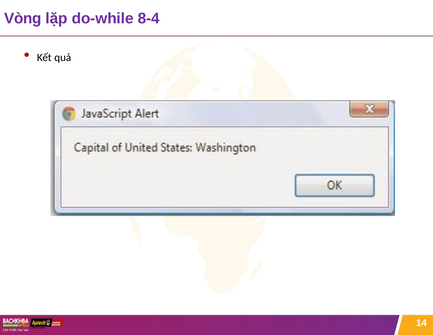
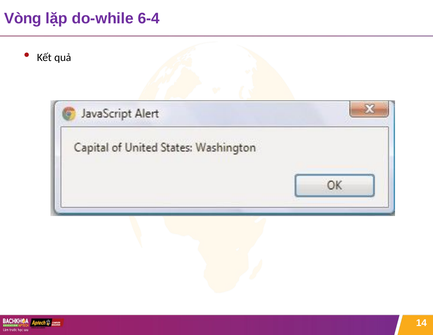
8-4: 8-4 -> 6-4 (149, 18)
